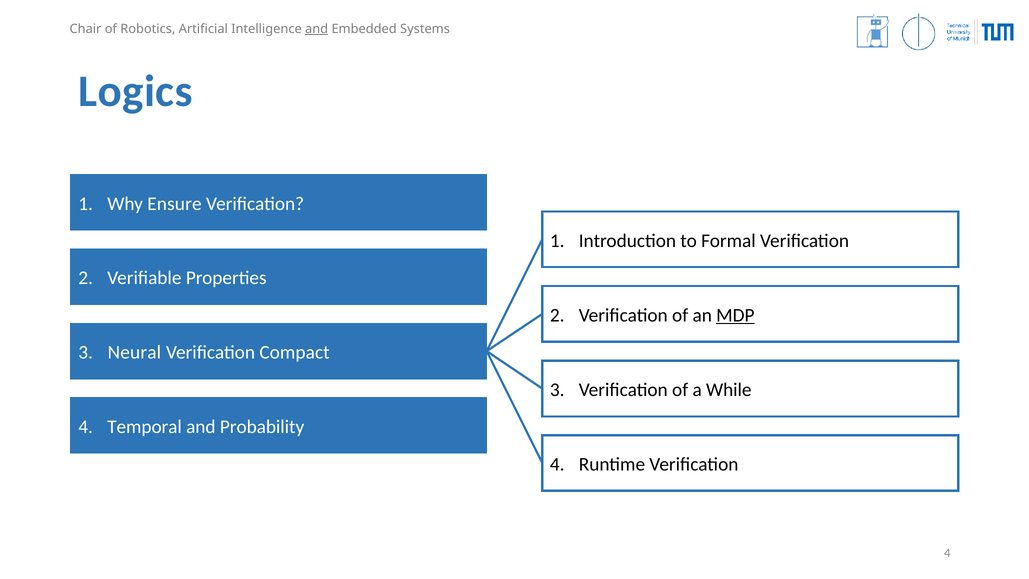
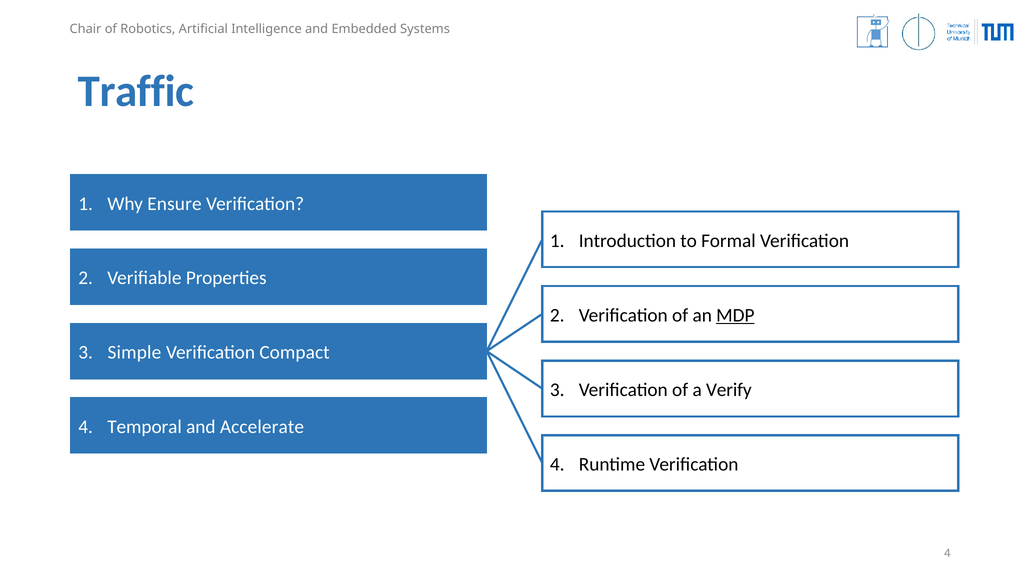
and underline: present -> none (317, 29)
Logics: Logics -> Traffic (136, 91)
Neural: Neural -> Simple (134, 352)
While: While -> Verify (729, 390)
Probability: Probability -> Accelerate (262, 427)
